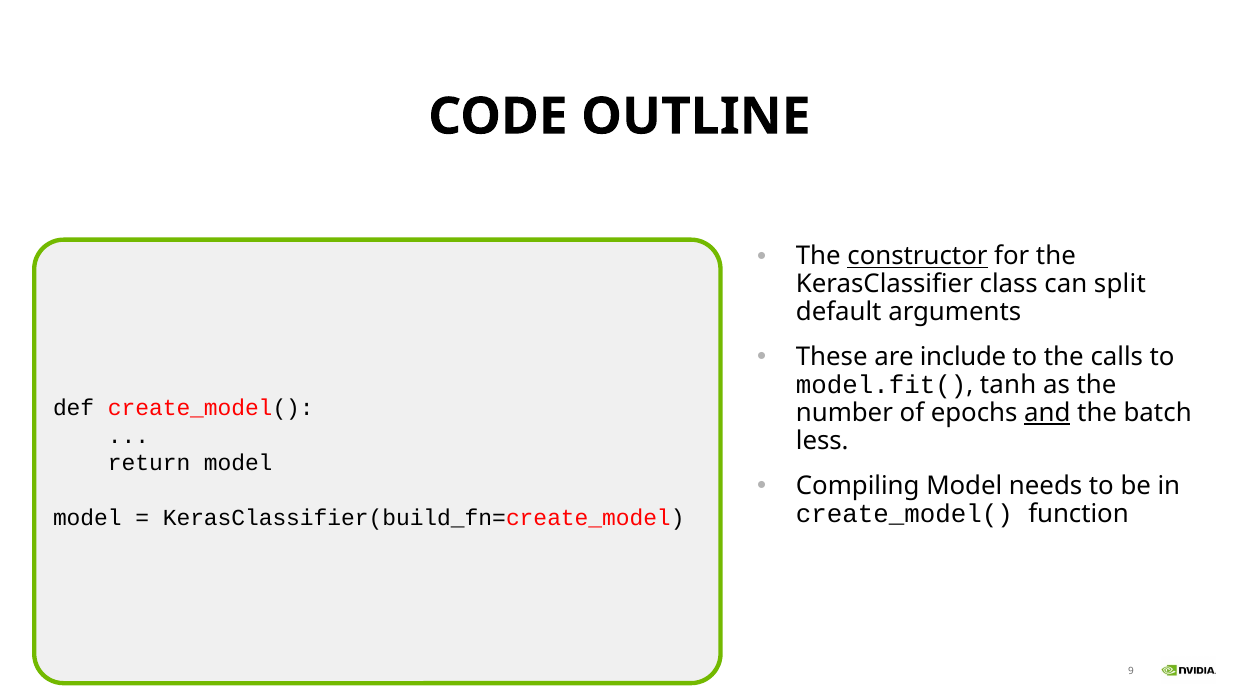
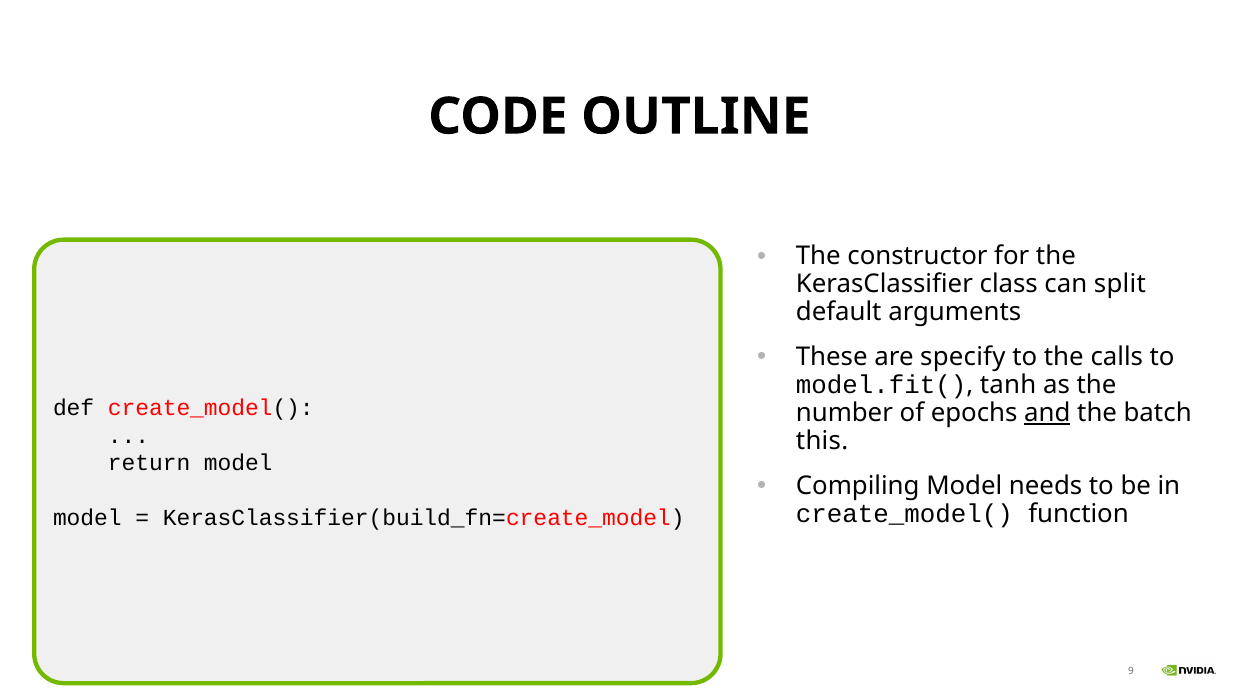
constructor underline: present -> none (917, 256)
include: include -> specify (963, 357)
less: less -> this (822, 441)
